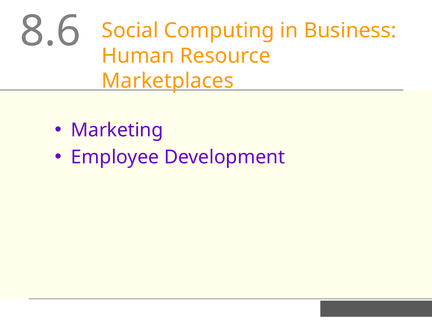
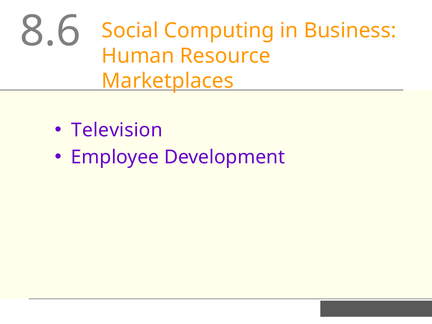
Marketing: Marketing -> Television (117, 130)
